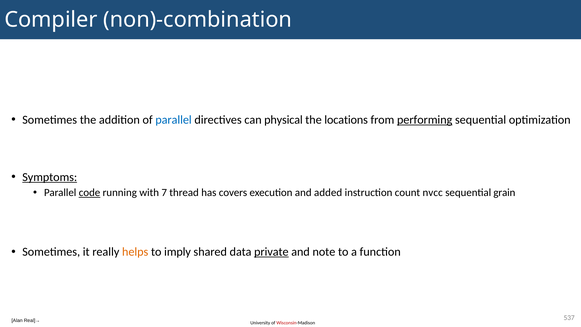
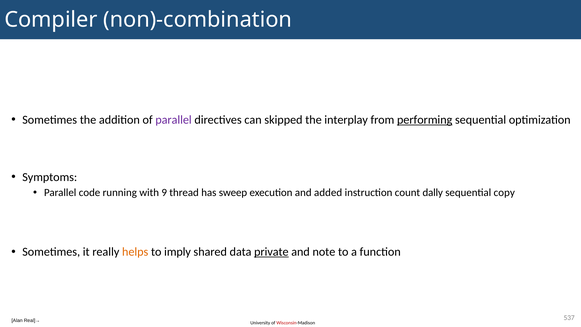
parallel colour: blue -> purple (174, 120)
physical: physical -> skipped (283, 120)
locations: locations -> interplay (346, 120)
Symptoms underline: present -> none (50, 177)
code underline: present -> none (90, 192)
7: 7 -> 9 (164, 192)
covers: covers -> sweep (233, 192)
nvcc: nvcc -> dally (433, 192)
grain: grain -> copy (504, 192)
